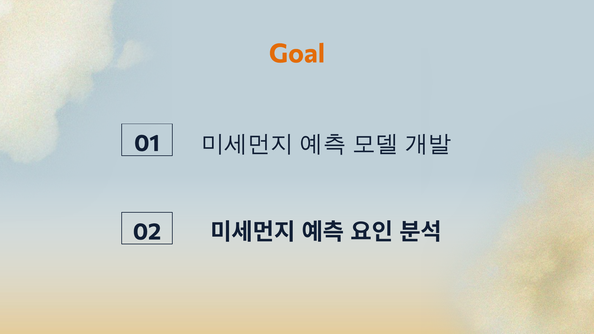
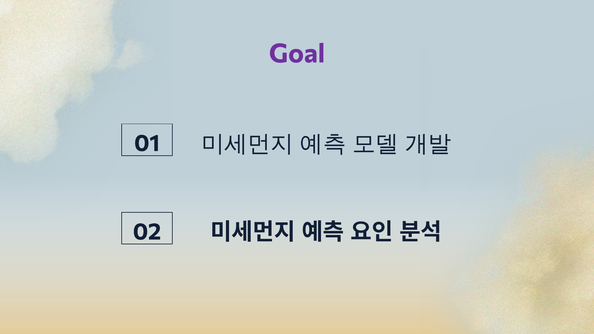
Goal colour: orange -> purple (297, 54)
